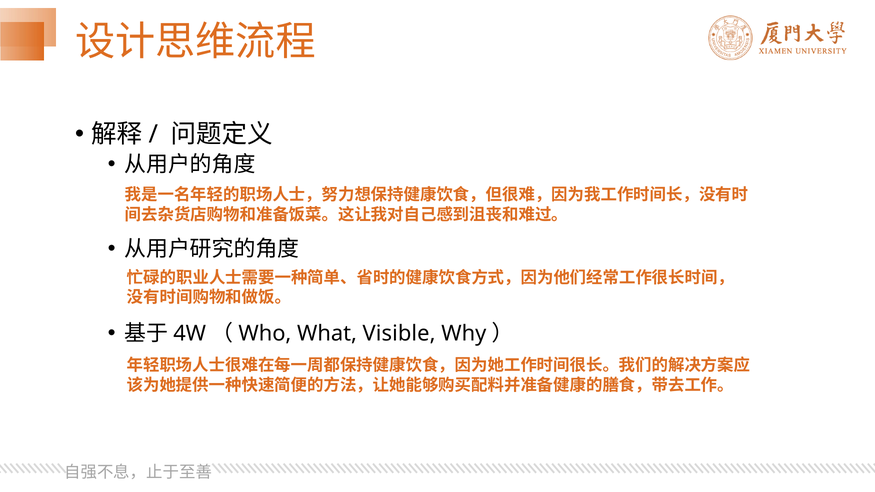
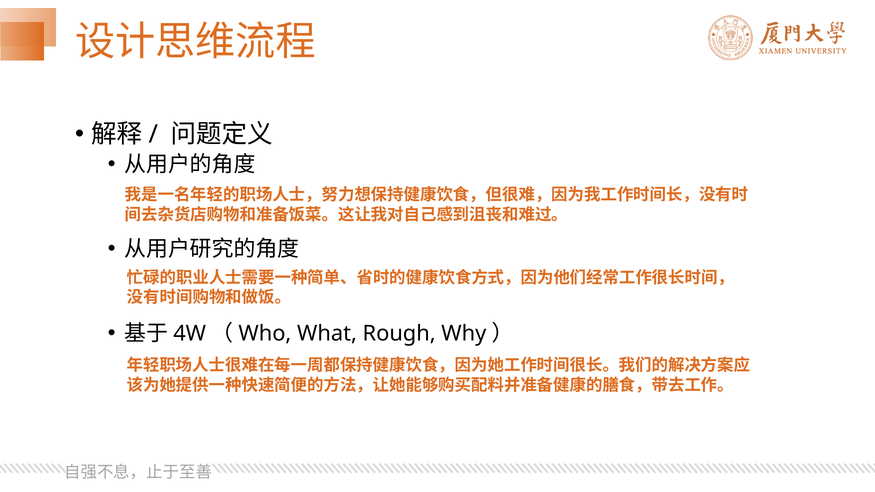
Visible: Visible -> Rough (399, 334)
